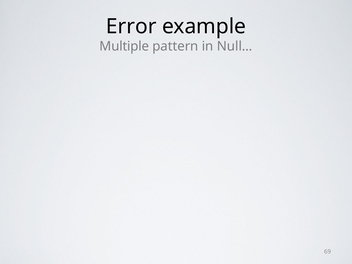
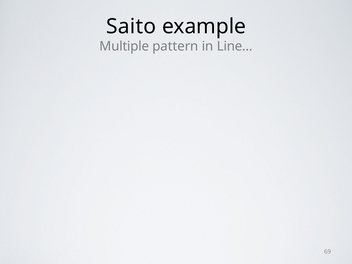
Error: Error -> Saito (131, 26)
Null…: Null… -> Line… (235, 46)
